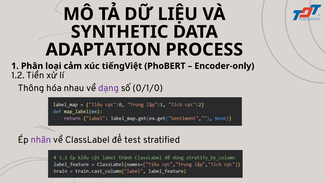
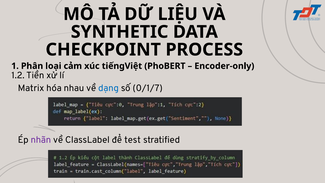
ADAPTATION: ADAPTATION -> CHECKPOINT (103, 50)
Thông: Thông -> Matrix (31, 88)
dạng colour: purple -> blue (109, 88)
0/1/0: 0/1/0 -> 0/1/7 (148, 88)
